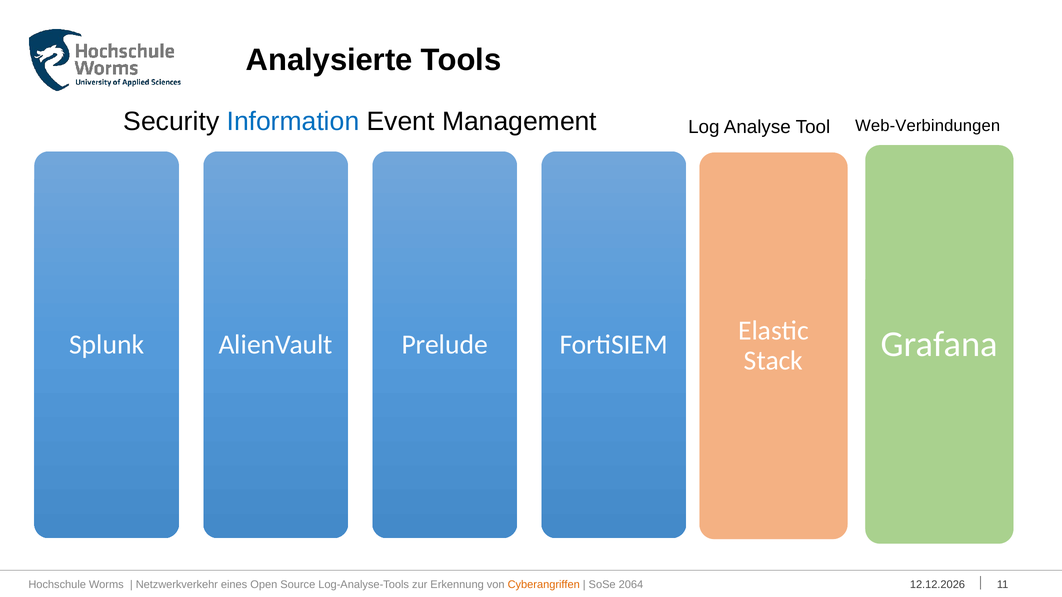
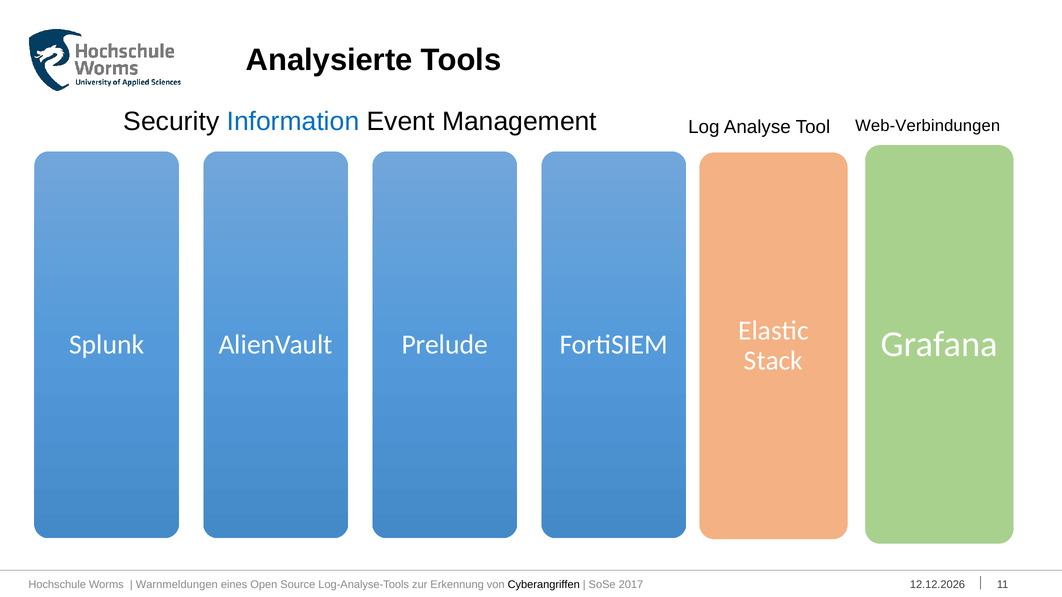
Netzwerkverkehr: Netzwerkverkehr -> Warnmeldungen (177, 585)
Cyberangriffen colour: orange -> black (544, 585)
2064: 2064 -> 2017 (631, 585)
